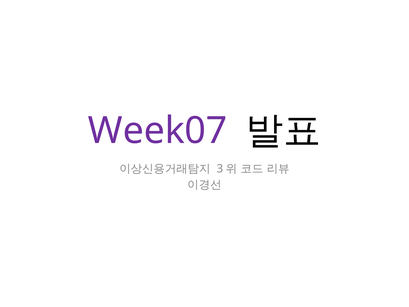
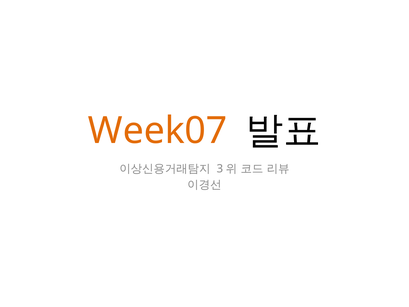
Week07 colour: purple -> orange (158, 131)
